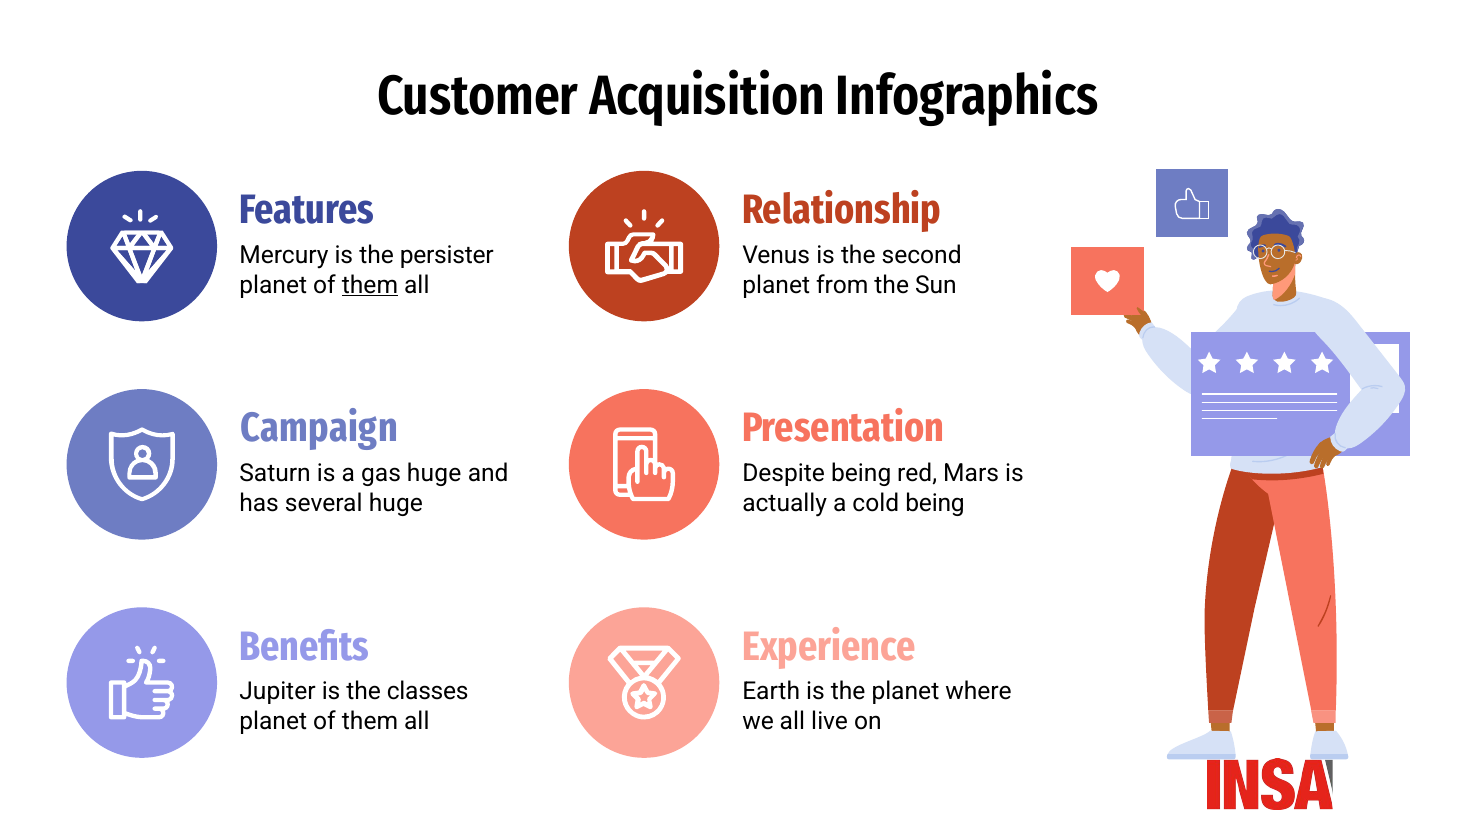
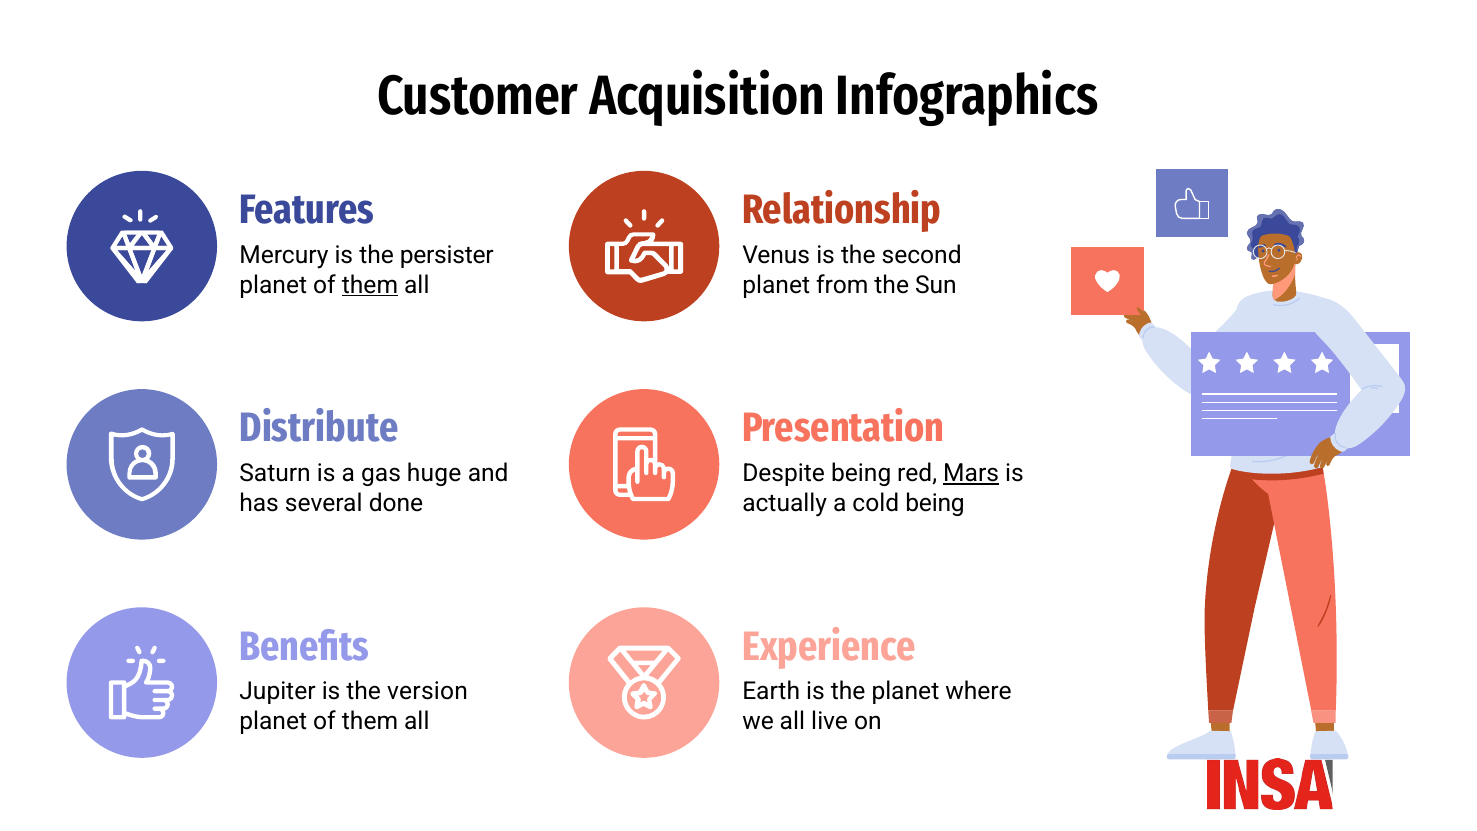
Campaign: Campaign -> Distribute (319, 428)
Mars underline: none -> present (971, 473)
several huge: huge -> done (396, 503)
classes: classes -> version (428, 692)
